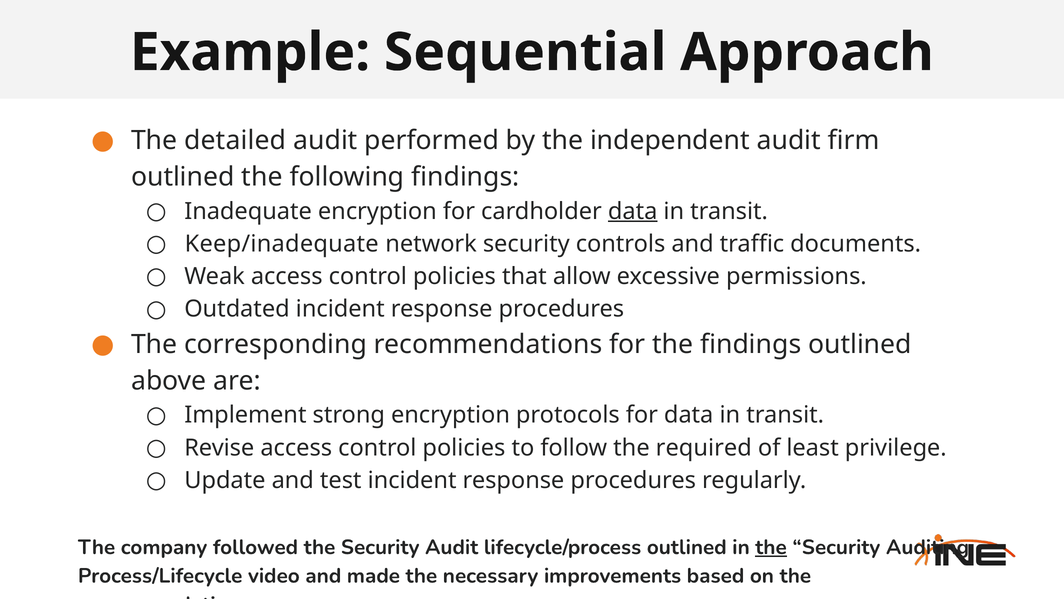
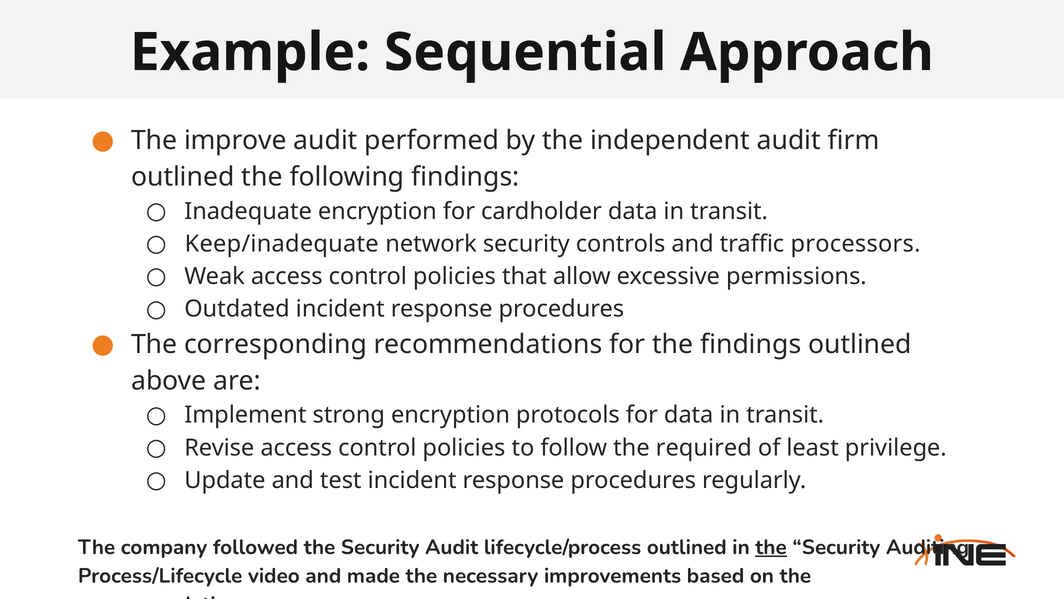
detailed: detailed -> improve (235, 140)
data underline: present -> none (633, 211)
documents: documents -> processors (856, 244)
